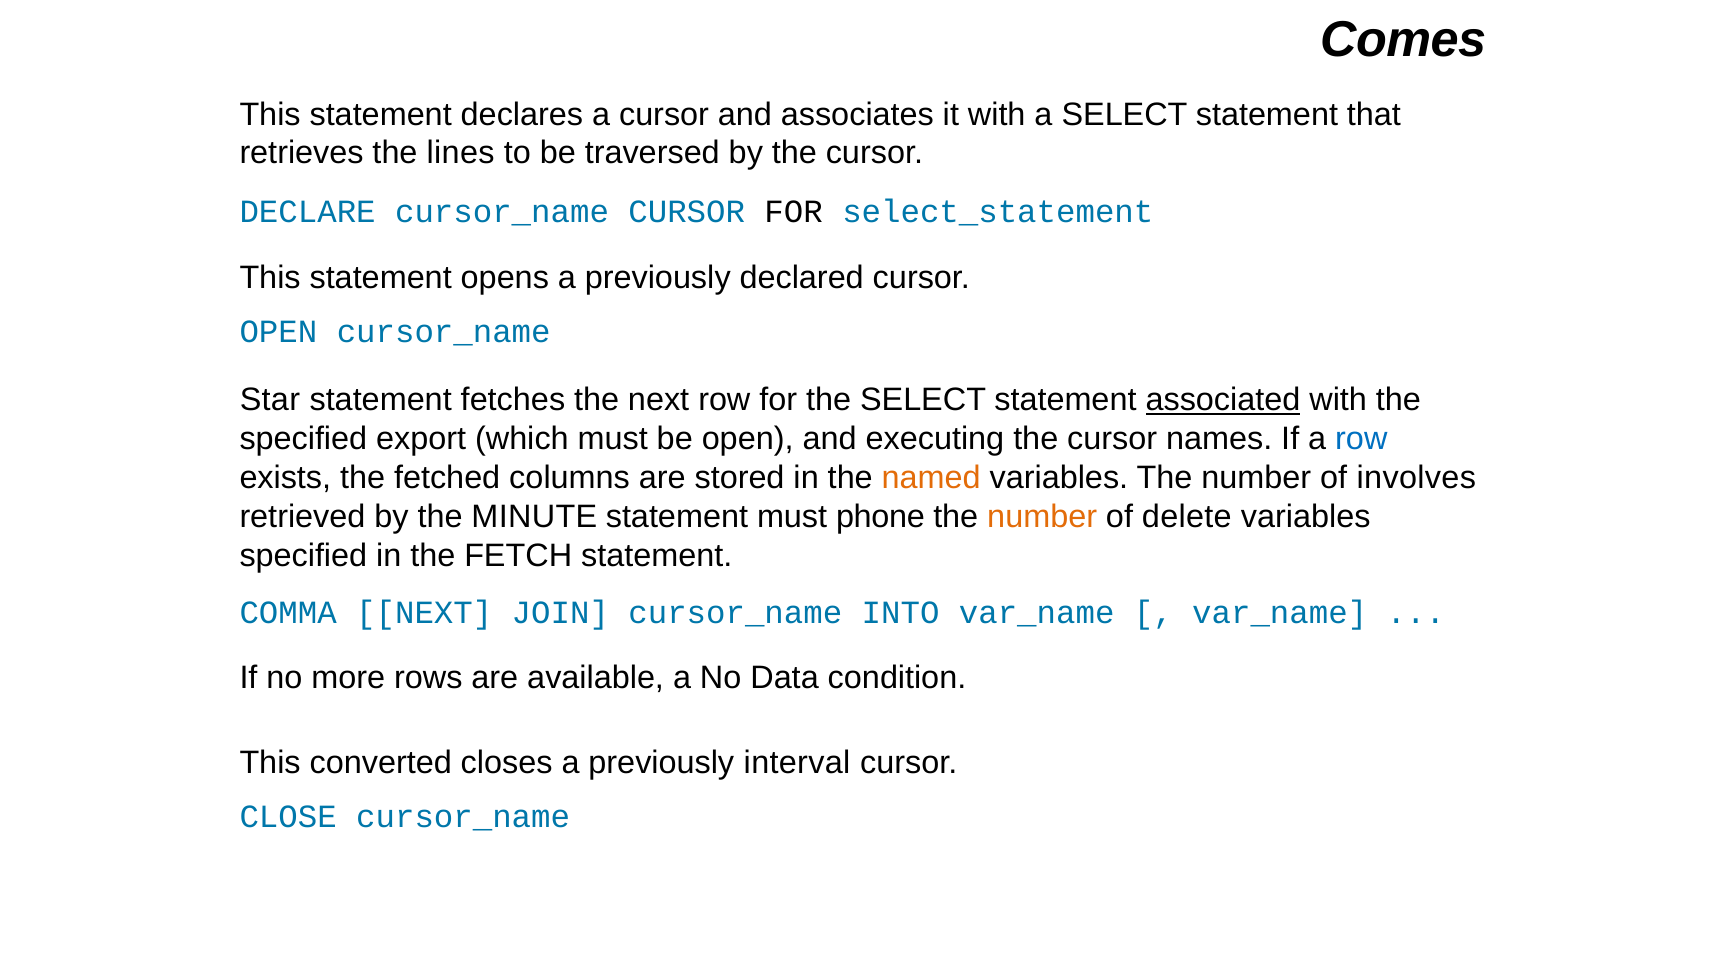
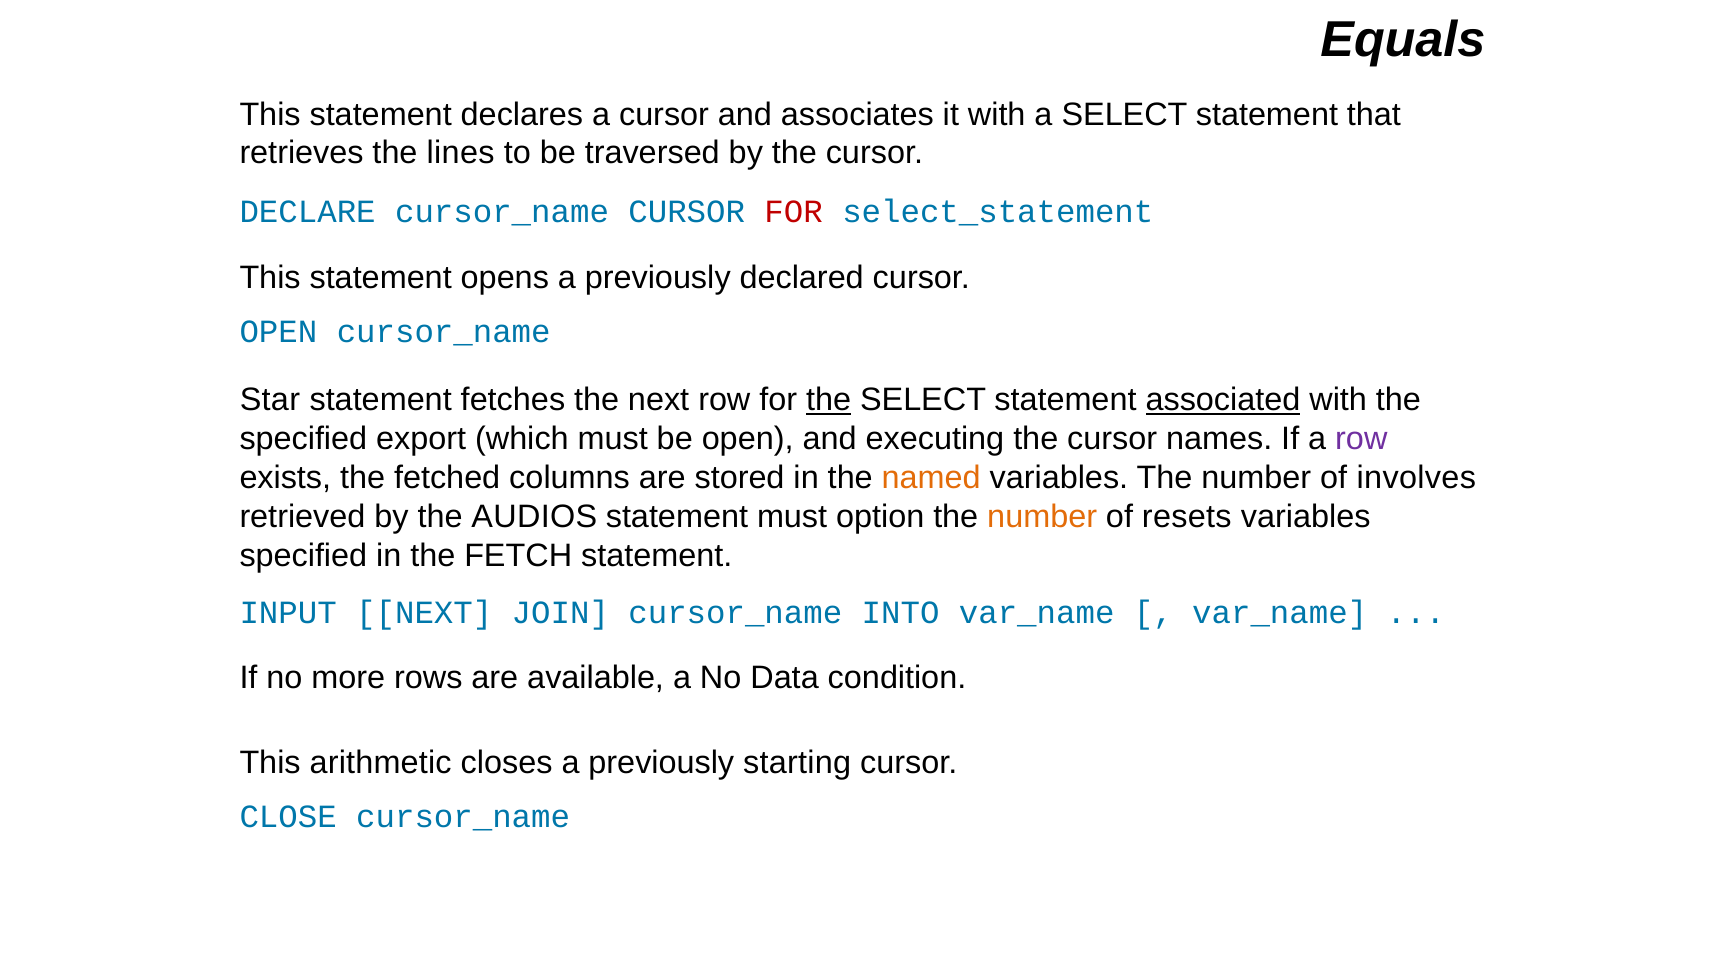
Comes: Comes -> Equals (1403, 40)
FOR colour: black -> red (794, 212)
the underline: none -> present (829, 400)
row colour: blue -> purple (1361, 439)
MINUTE: MINUTE -> AUDIOS (534, 517)
phone: phone -> option (880, 517)
delete: delete -> resets (1187, 517)
COMMA: COMMA -> INPUT (288, 613)
converted: converted -> arithmetic (381, 763)
interval: interval -> starting (797, 763)
